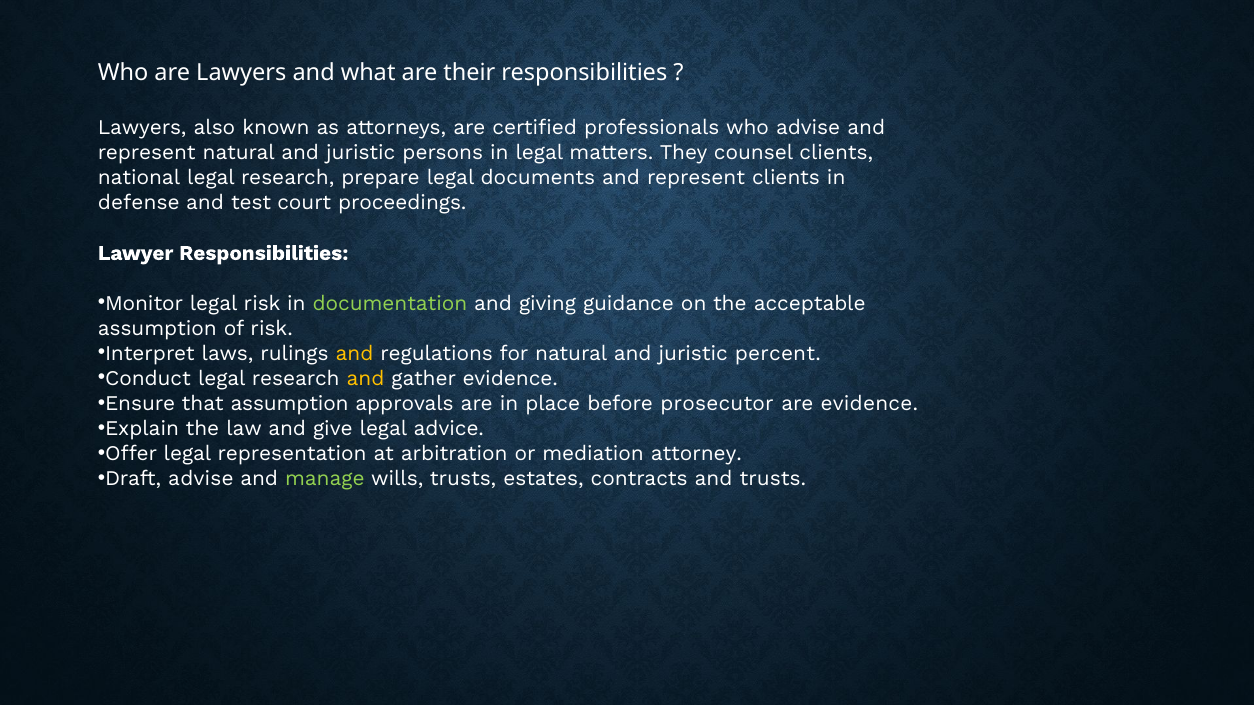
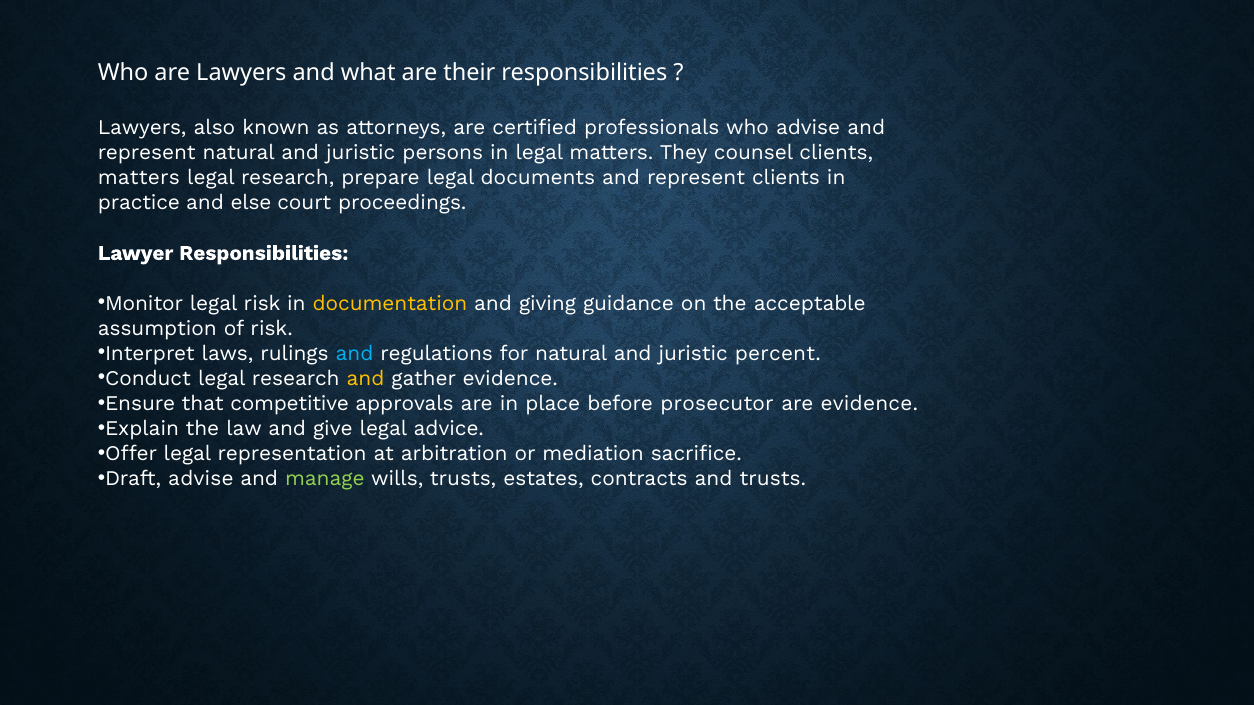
national: national -> matters (139, 178)
defense: defense -> practice (139, 203)
test: test -> else (251, 203)
documentation colour: light green -> yellow (390, 303)
and colour: yellow -> light blue (355, 353)
that assumption: assumption -> competitive (290, 404)
attorney: attorney -> sacrifice (696, 454)
